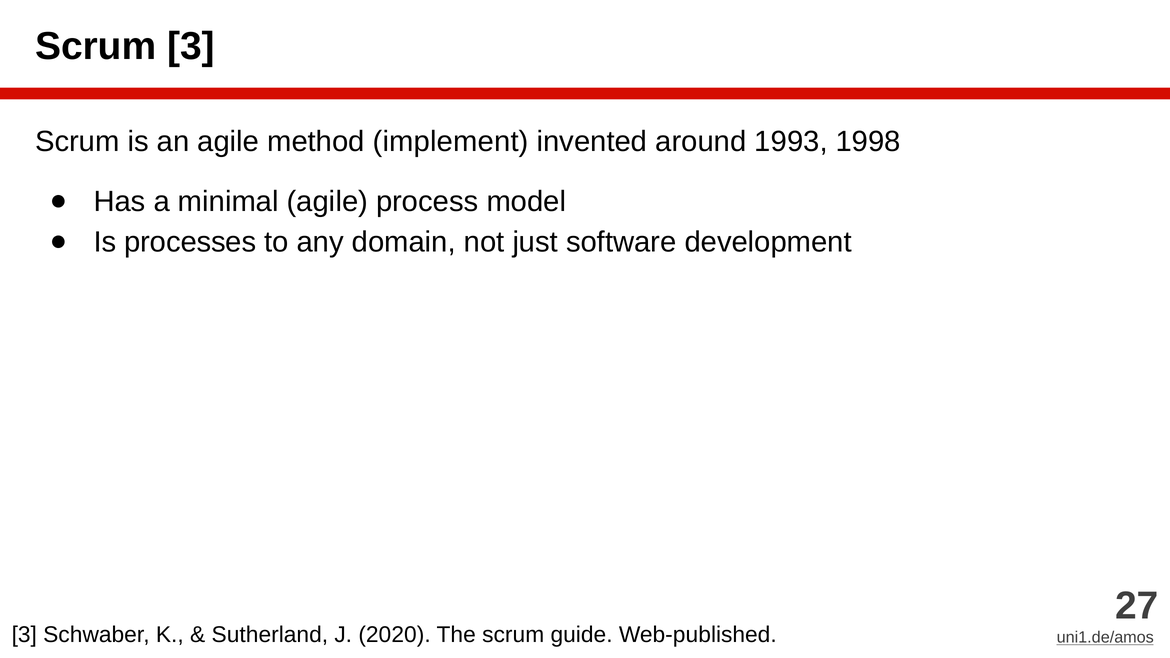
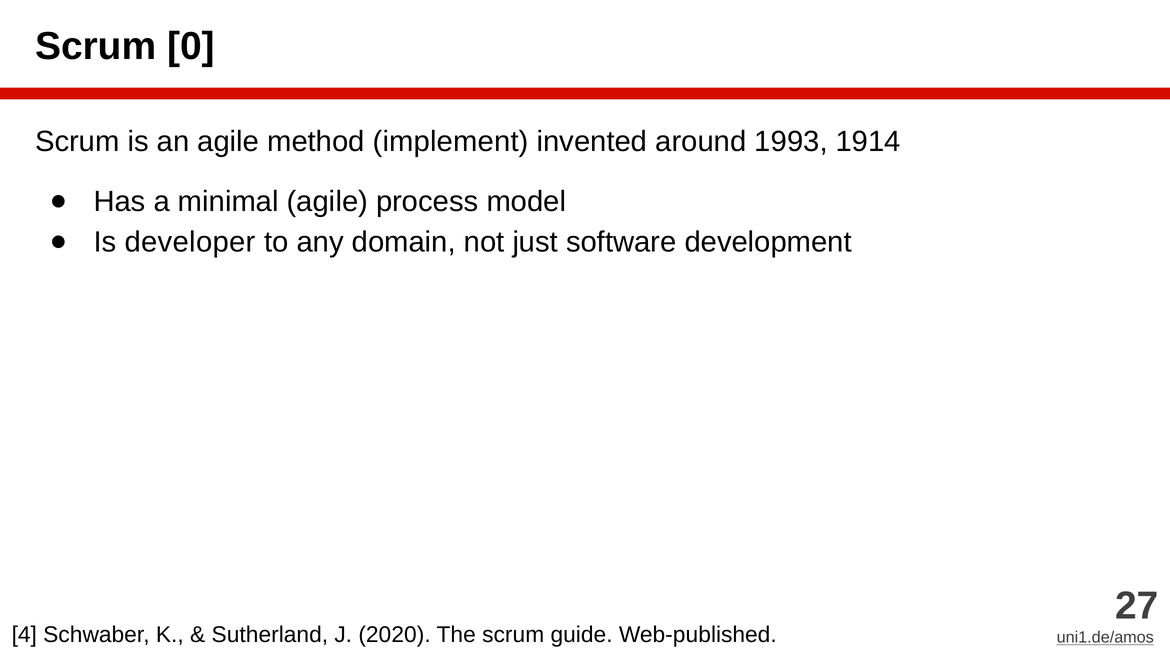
Scrum 3: 3 -> 0 (191, 47)
1998: 1998 -> 1914 (868, 142)
processes: processes -> developer (190, 242)
3: 3 -> 4 (24, 635)
